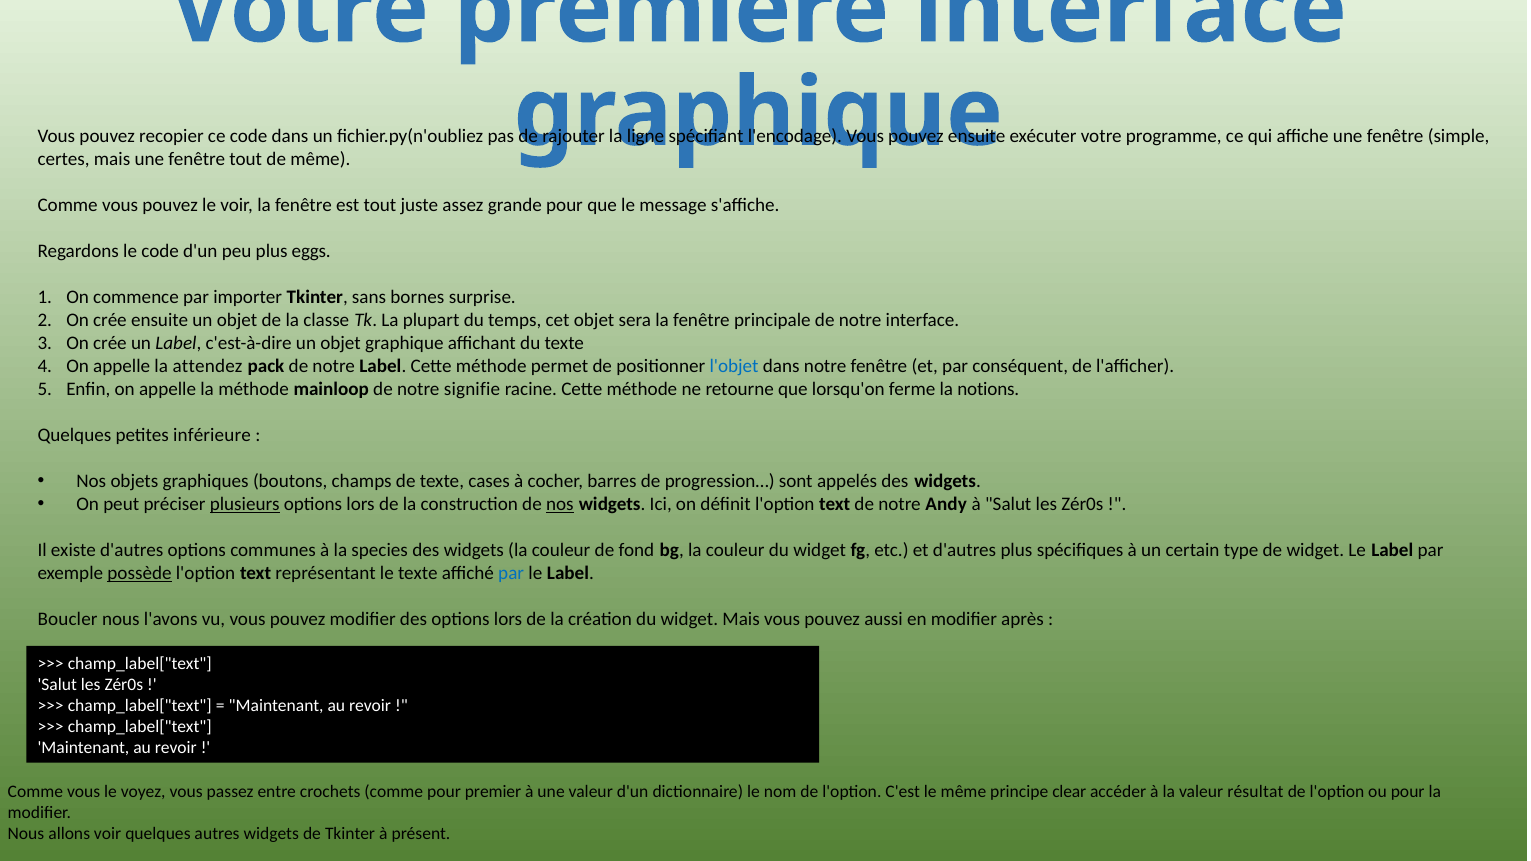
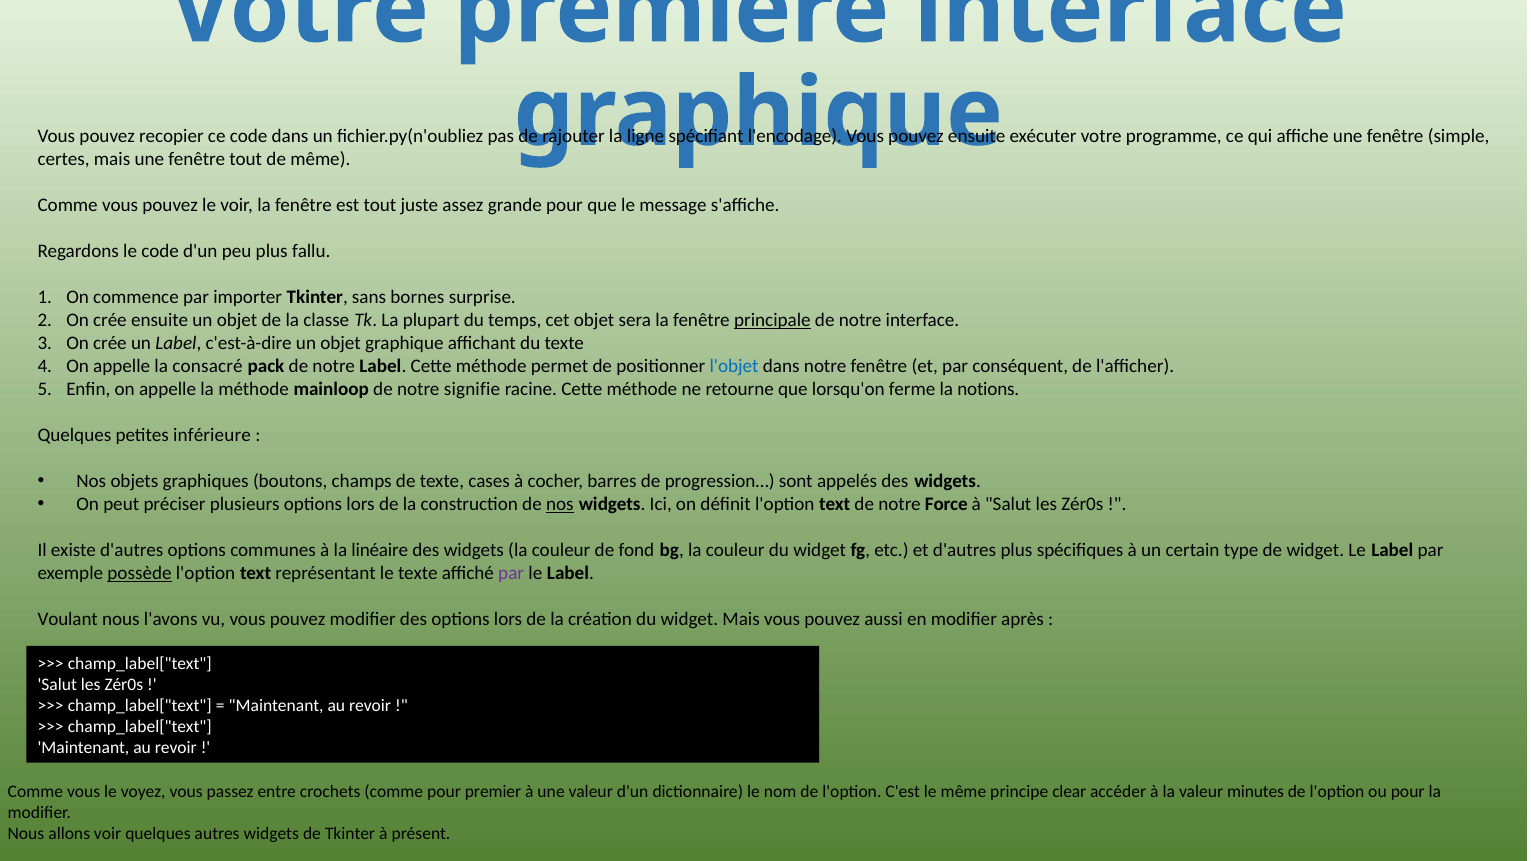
eggs: eggs -> fallu (311, 252)
principale underline: none -> present (772, 320)
attendez: attendez -> consacré (208, 366)
plusieurs underline: present -> none (245, 504)
Andy: Andy -> Force (946, 504)
species: species -> linéaire (380, 550)
par colour: blue -> purple (511, 573)
Boucler: Boucler -> Voulant (68, 619)
résultat: résultat -> minutes (1256, 792)
